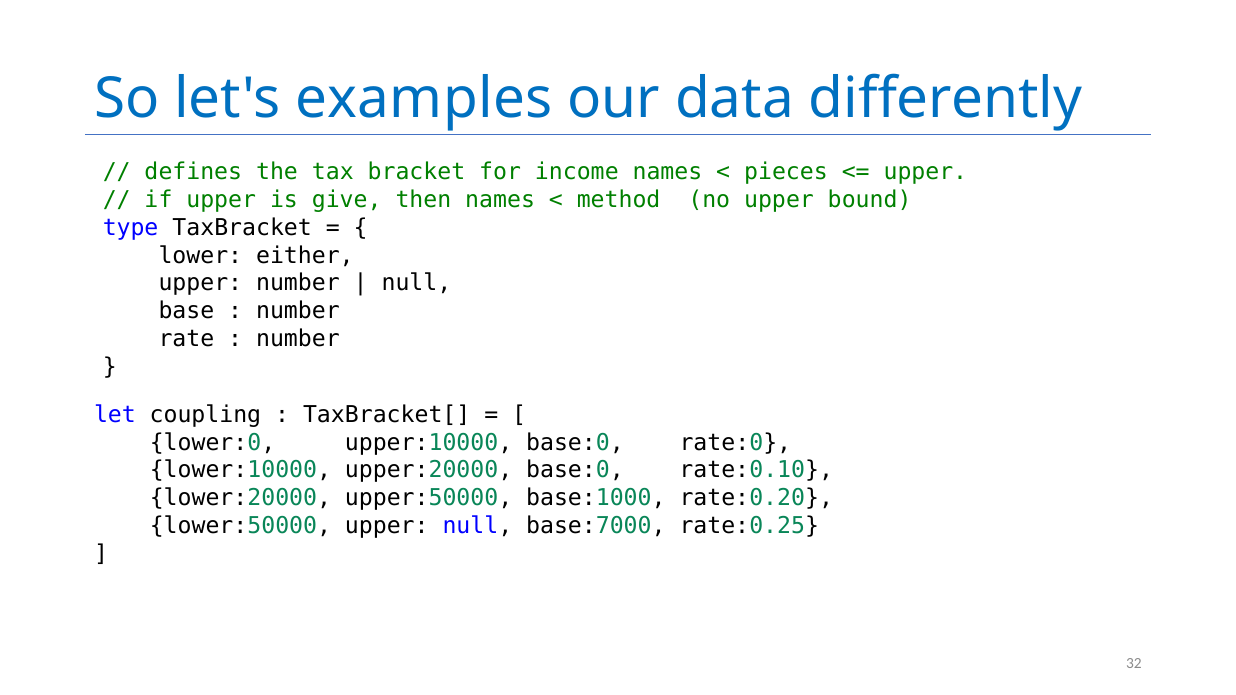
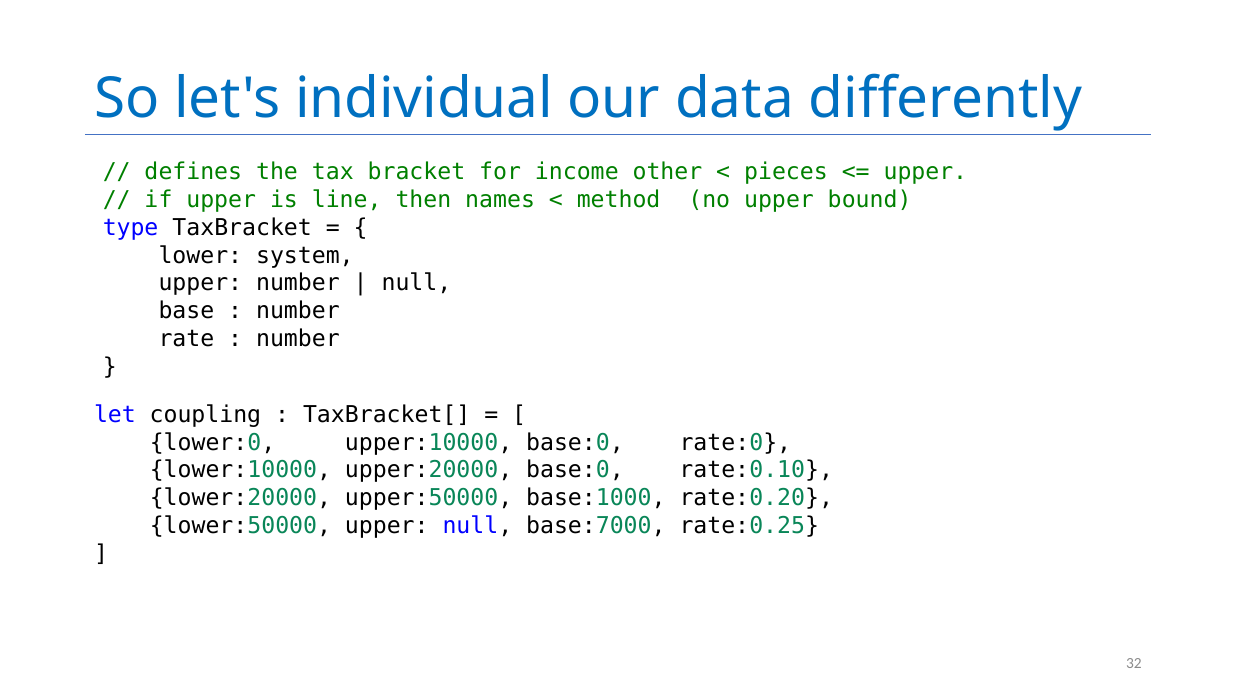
examples: examples -> individual (424, 99)
income names: names -> other (667, 172)
give: give -> line (347, 200)
either: either -> system (305, 256)
